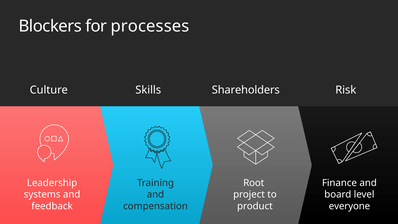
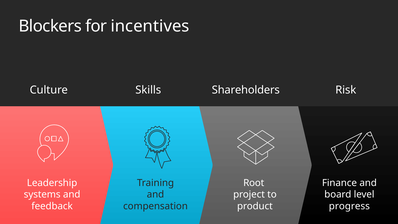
processes: processes -> incentives (150, 26)
everyone: everyone -> progress (349, 206)
